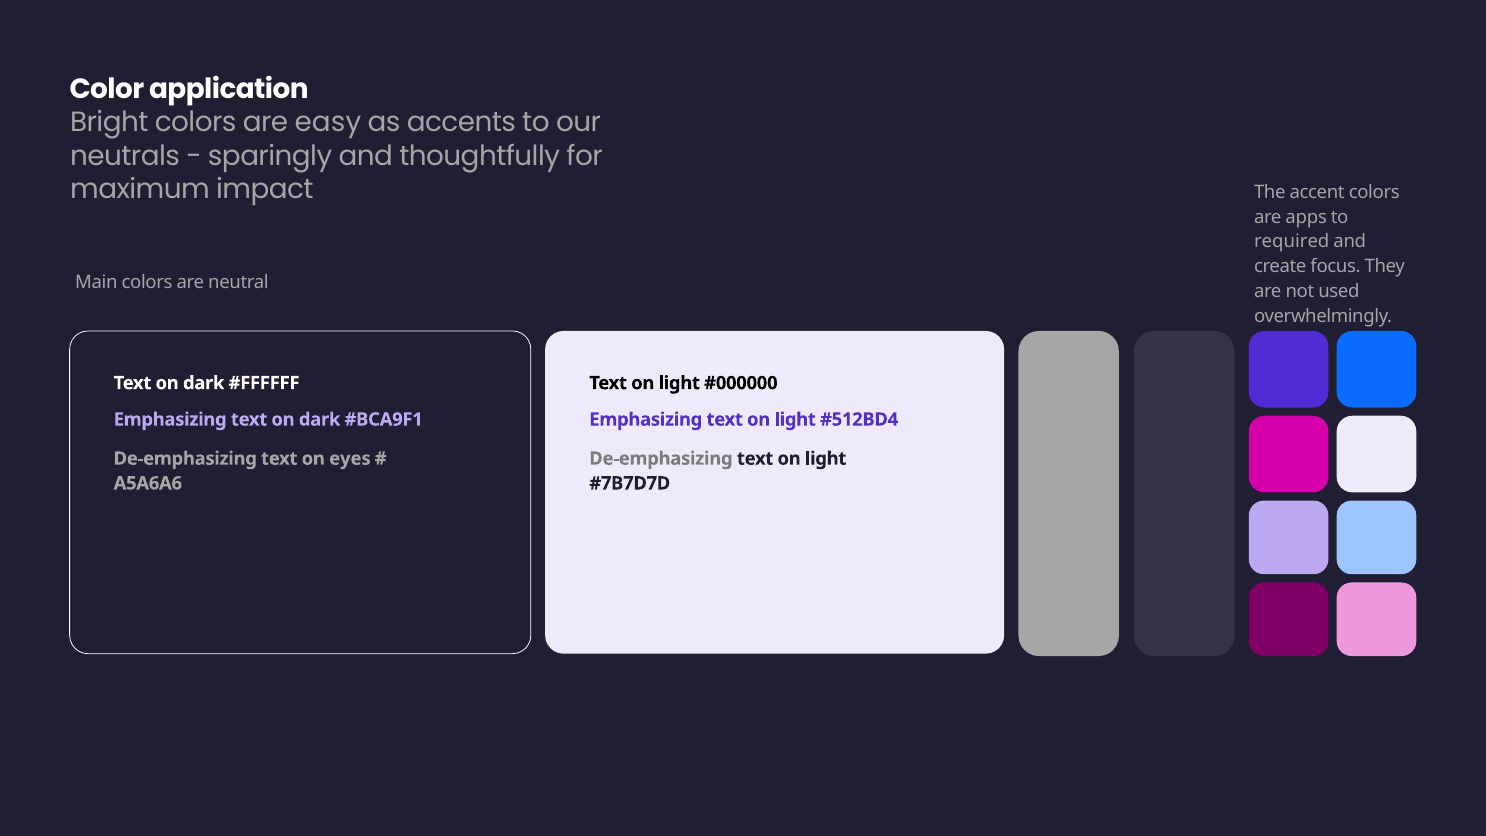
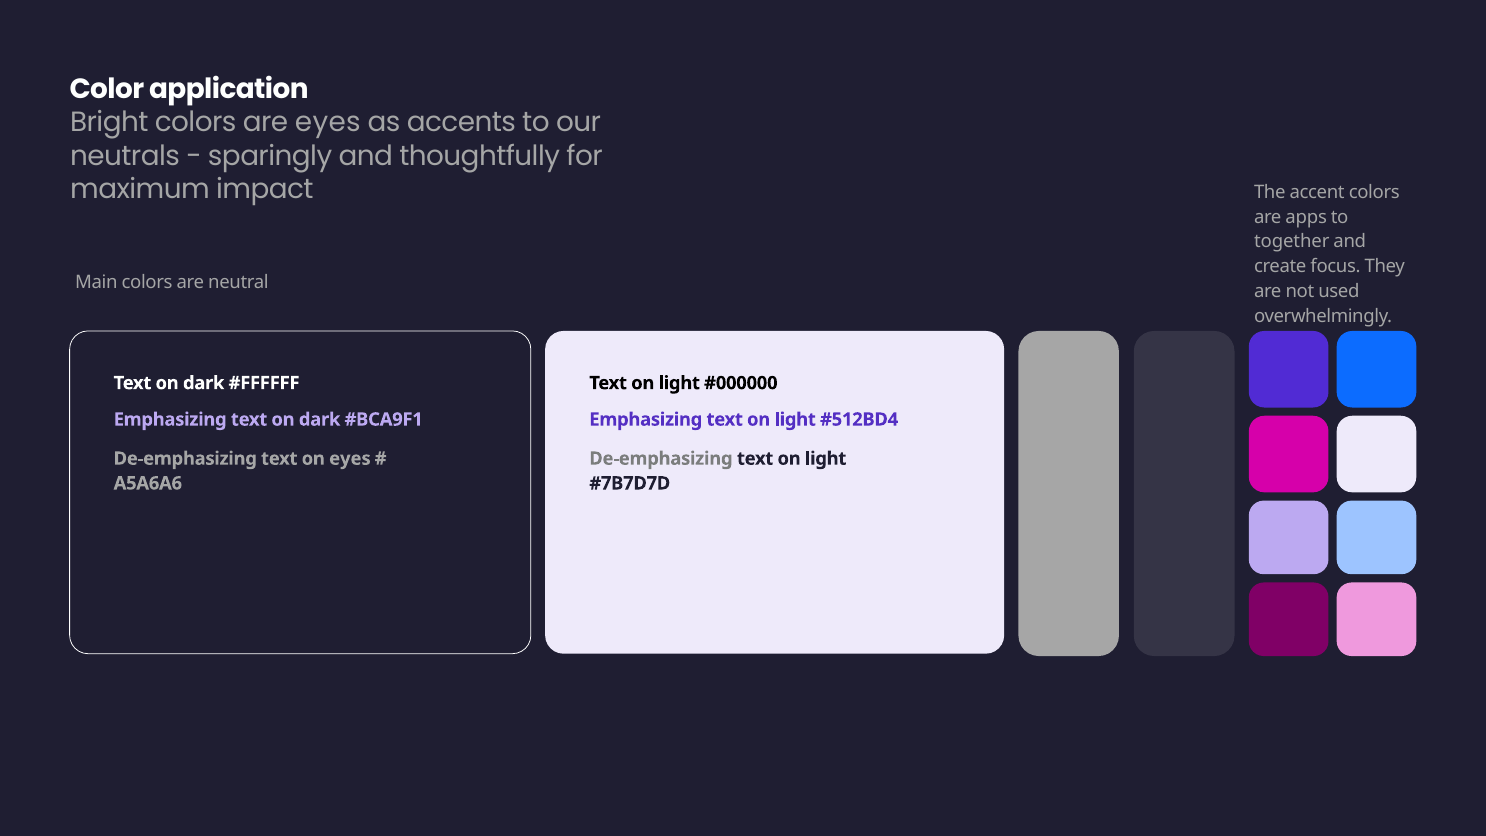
are easy: easy -> eyes (328, 123)
required: required -> together (1292, 242)
